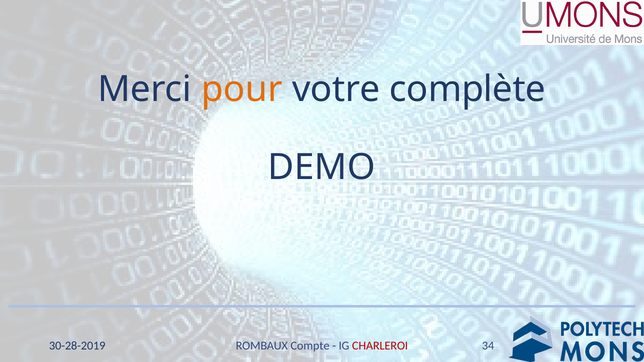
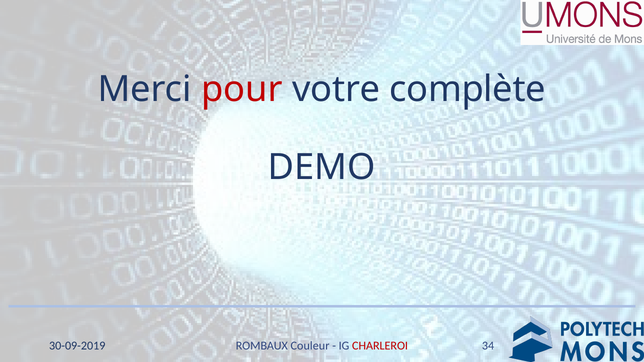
pour colour: orange -> red (242, 89)
30-28-2019: 30-28-2019 -> 30-09-2019 (77, 346)
Compte: Compte -> Couleur (310, 346)
